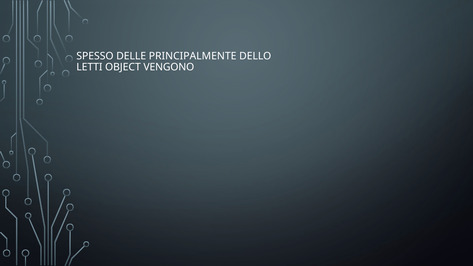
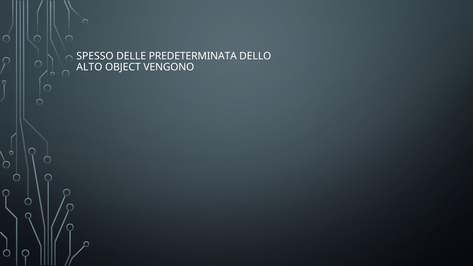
PRINCIPALMENTE: PRINCIPALMENTE -> PREDETERMINATA (193, 56)
LETTI: LETTI -> ALTO (89, 67)
